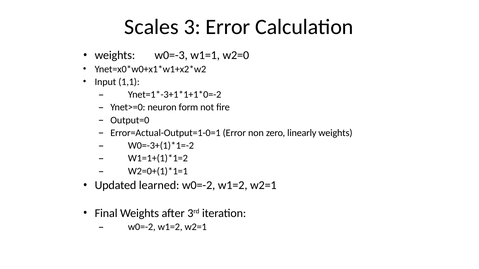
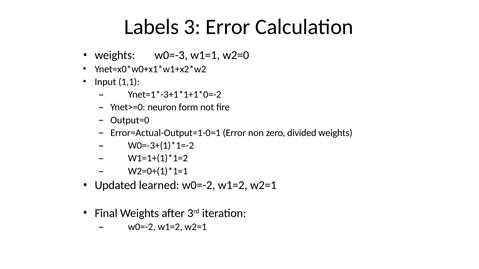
Scales: Scales -> Labels (152, 27)
linearly: linearly -> divided (302, 133)
